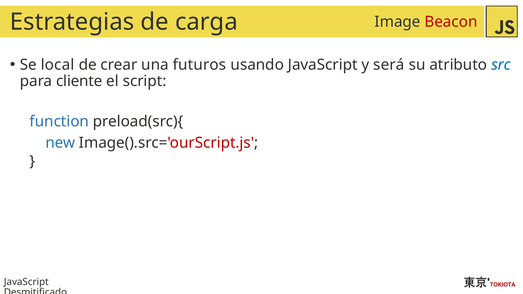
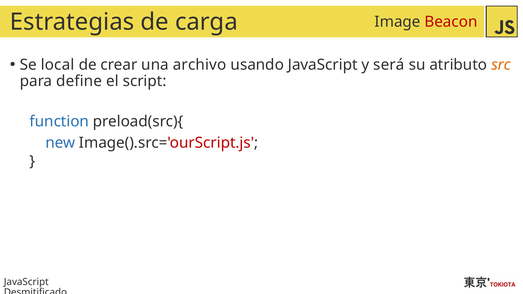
futuros: futuros -> archivo (200, 65)
src colour: blue -> orange (501, 65)
cliente: cliente -> define (79, 81)
